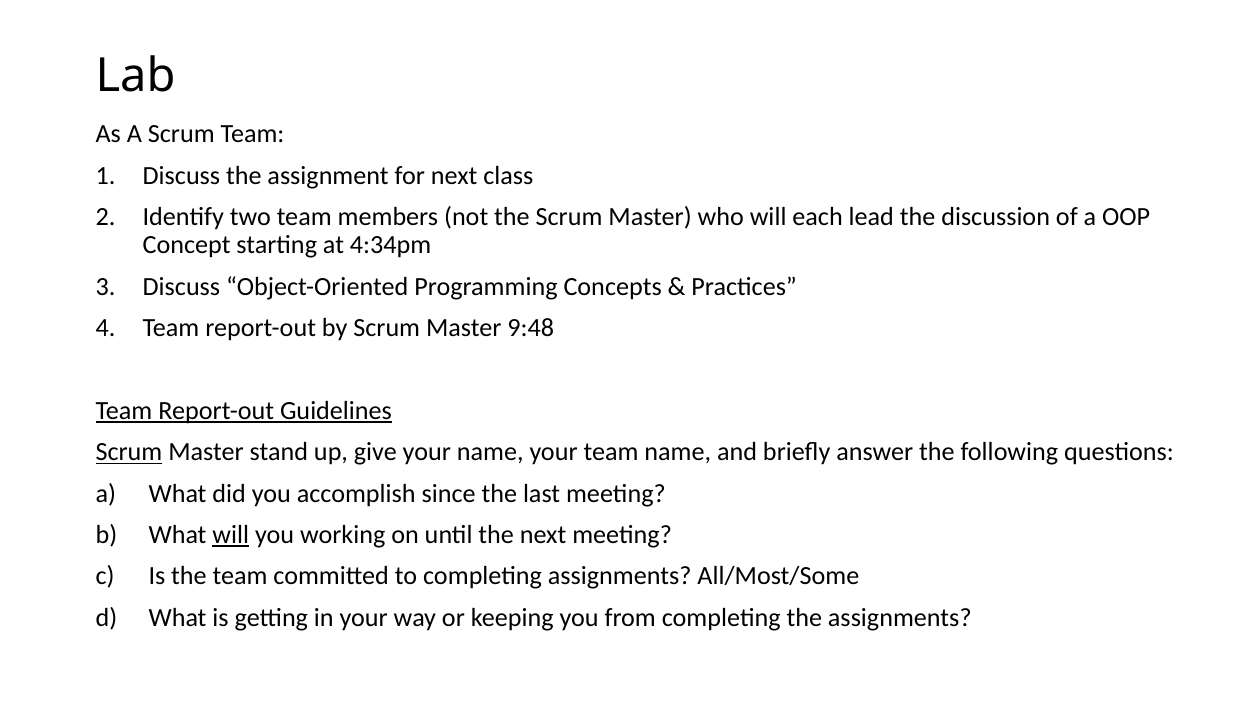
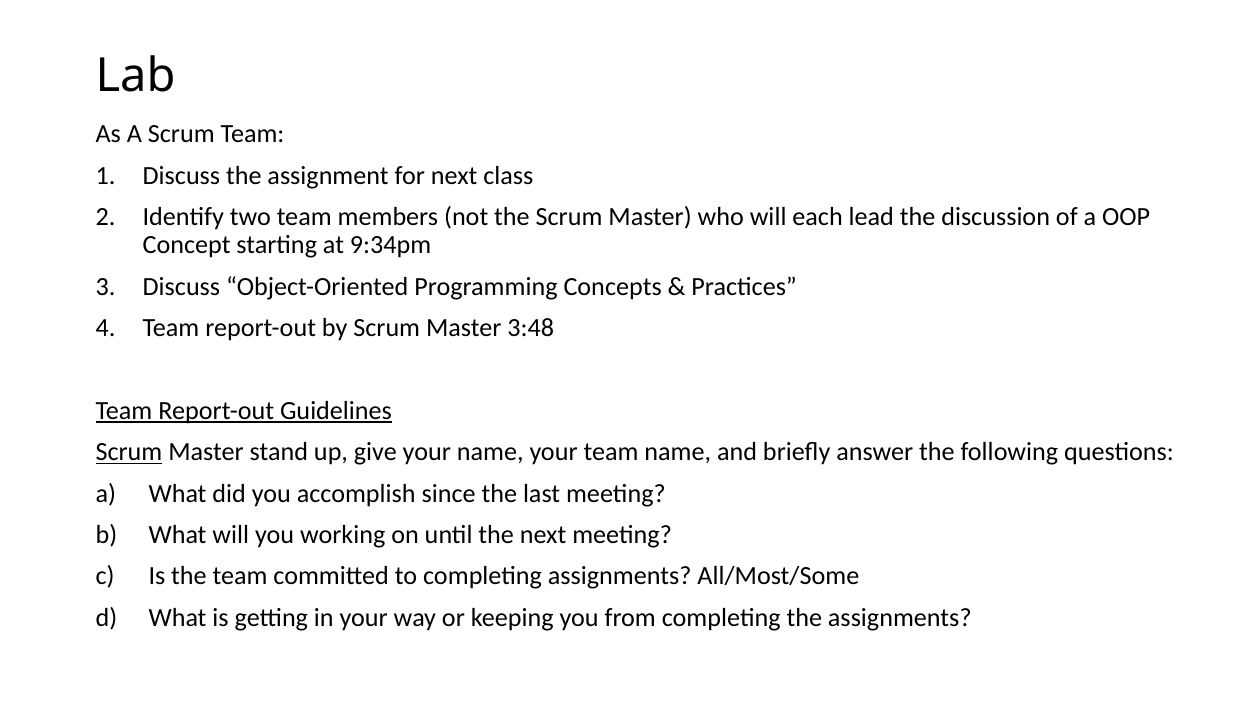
4:34pm: 4:34pm -> 9:34pm (391, 245)
9:48: 9:48 -> 3:48 (531, 328)
will underline: present -> none (231, 534)
